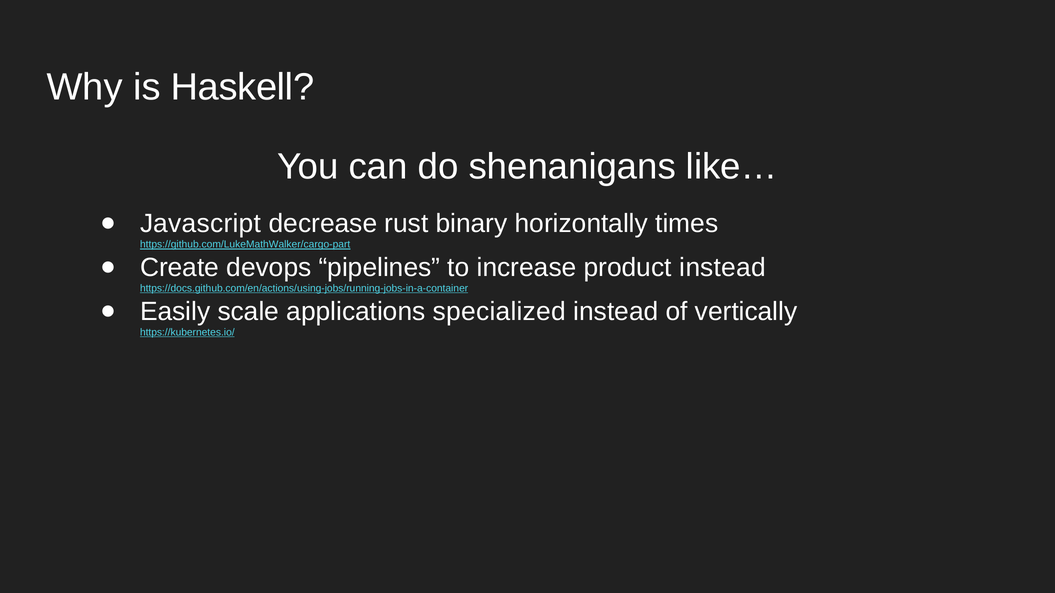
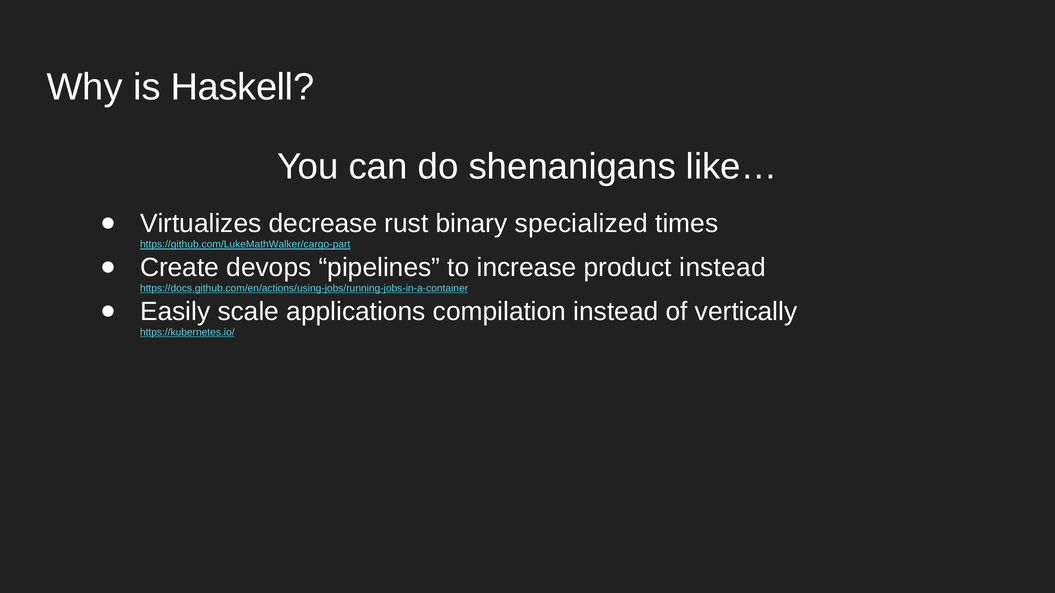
Javascript: Javascript -> Virtualizes (201, 224)
horizontally: horizontally -> specialized (581, 224)
specialized: specialized -> compilation (499, 312)
